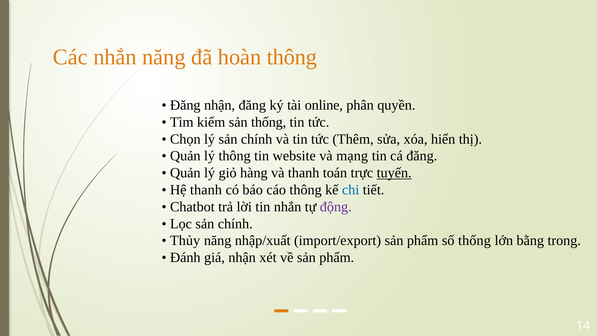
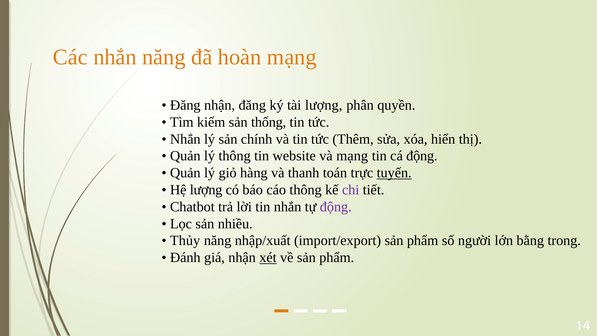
hoàn thông: thông -> mạng (292, 57)
tài online: online -> lượng (324, 105)
Chọn: Chọn -> Nhắn (185, 139)
cá đăng: đăng -> động (422, 156)
Hệ thanh: thanh -> lượng (206, 190)
chi colour: blue -> purple (351, 190)
Lọc sản chính: chính -> nhiều (235, 224)
số thống: thống -> người (475, 240)
xét underline: none -> present (268, 257)
